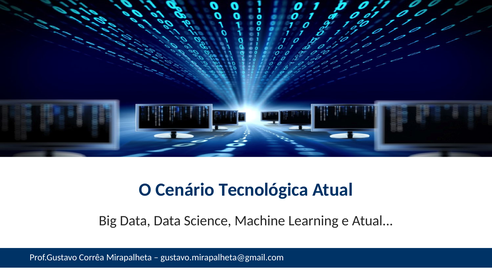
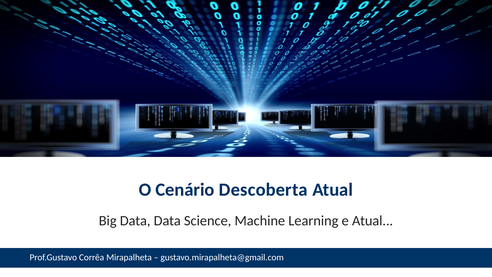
Tecnológica: Tecnológica -> Descoberta (263, 189)
